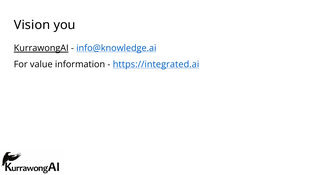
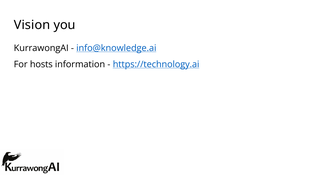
KurrawongAI underline: present -> none (41, 48)
value: value -> hosts (41, 65)
https://integrated.ai: https://integrated.ai -> https://technology.ai (156, 65)
